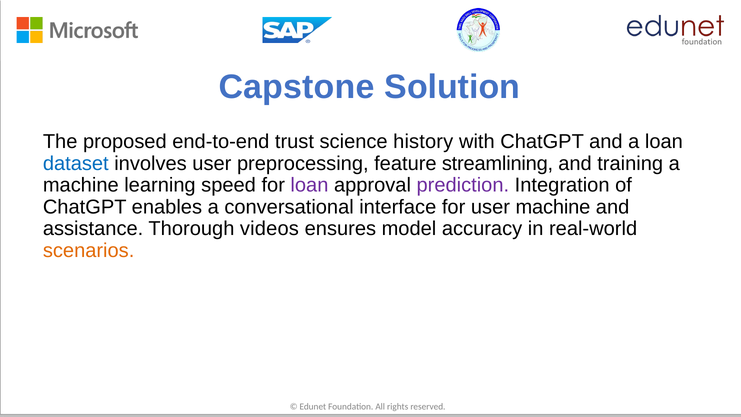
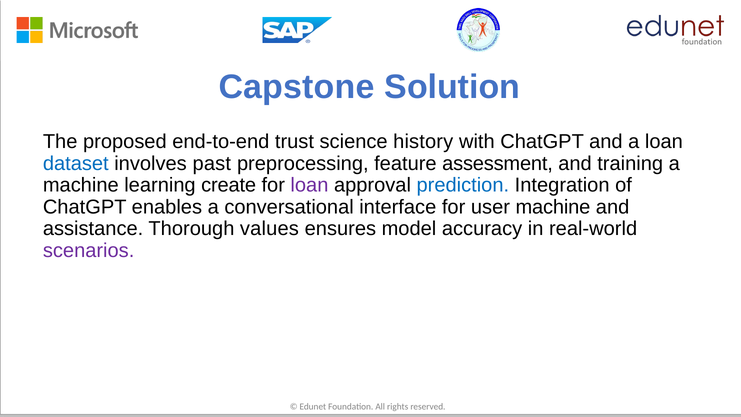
involves user: user -> past (212, 164)
streamlining: streamlining -> assessment (498, 164)
speed: speed -> create (229, 185)
prediction colour: purple -> blue (463, 185)
videos: videos -> values (269, 229)
scenarios colour: orange -> purple (89, 250)
